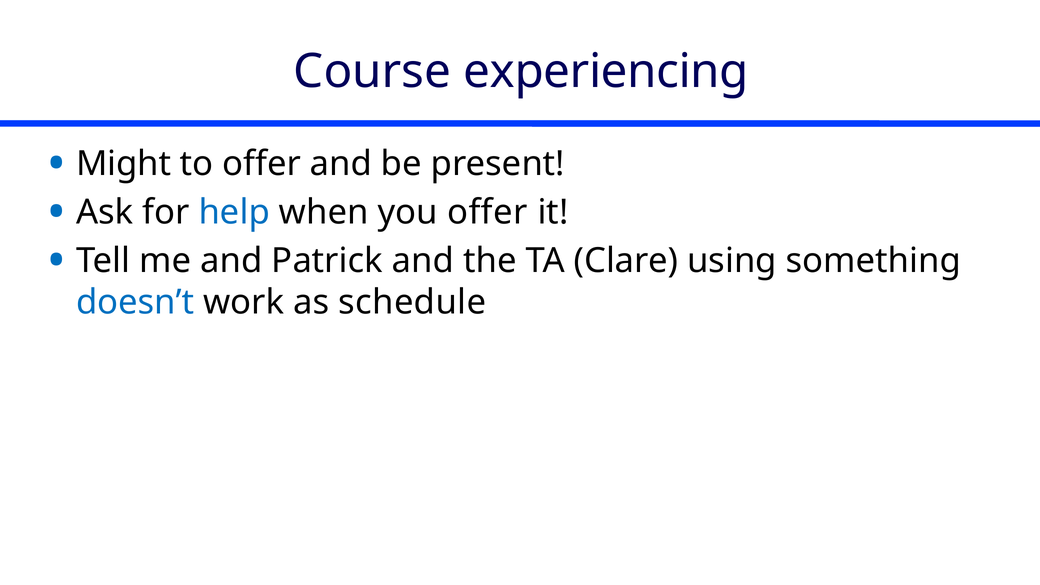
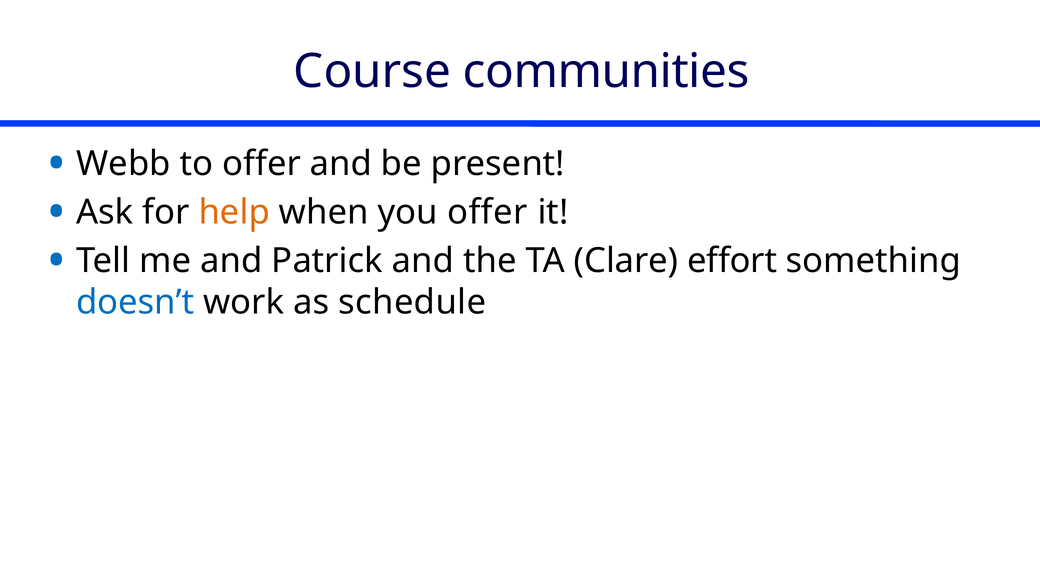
experiencing: experiencing -> communities (606, 72)
Might: Might -> Webb (123, 164)
help colour: blue -> orange (234, 212)
using: using -> effort (732, 261)
